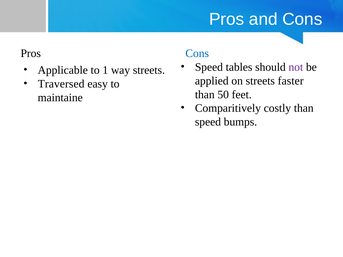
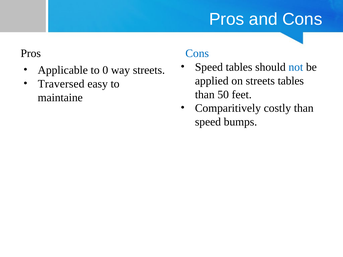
not colour: purple -> blue (296, 67)
1: 1 -> 0 (105, 70)
streets faster: faster -> tables (291, 81)
